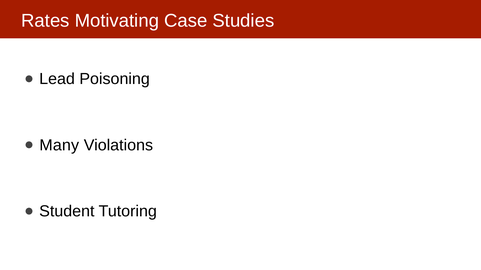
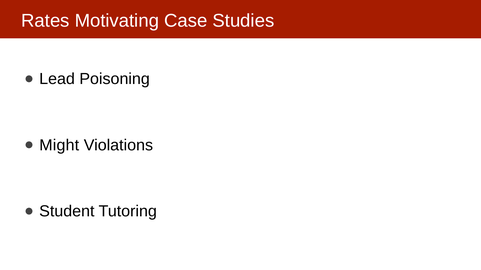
Many: Many -> Might (59, 145)
